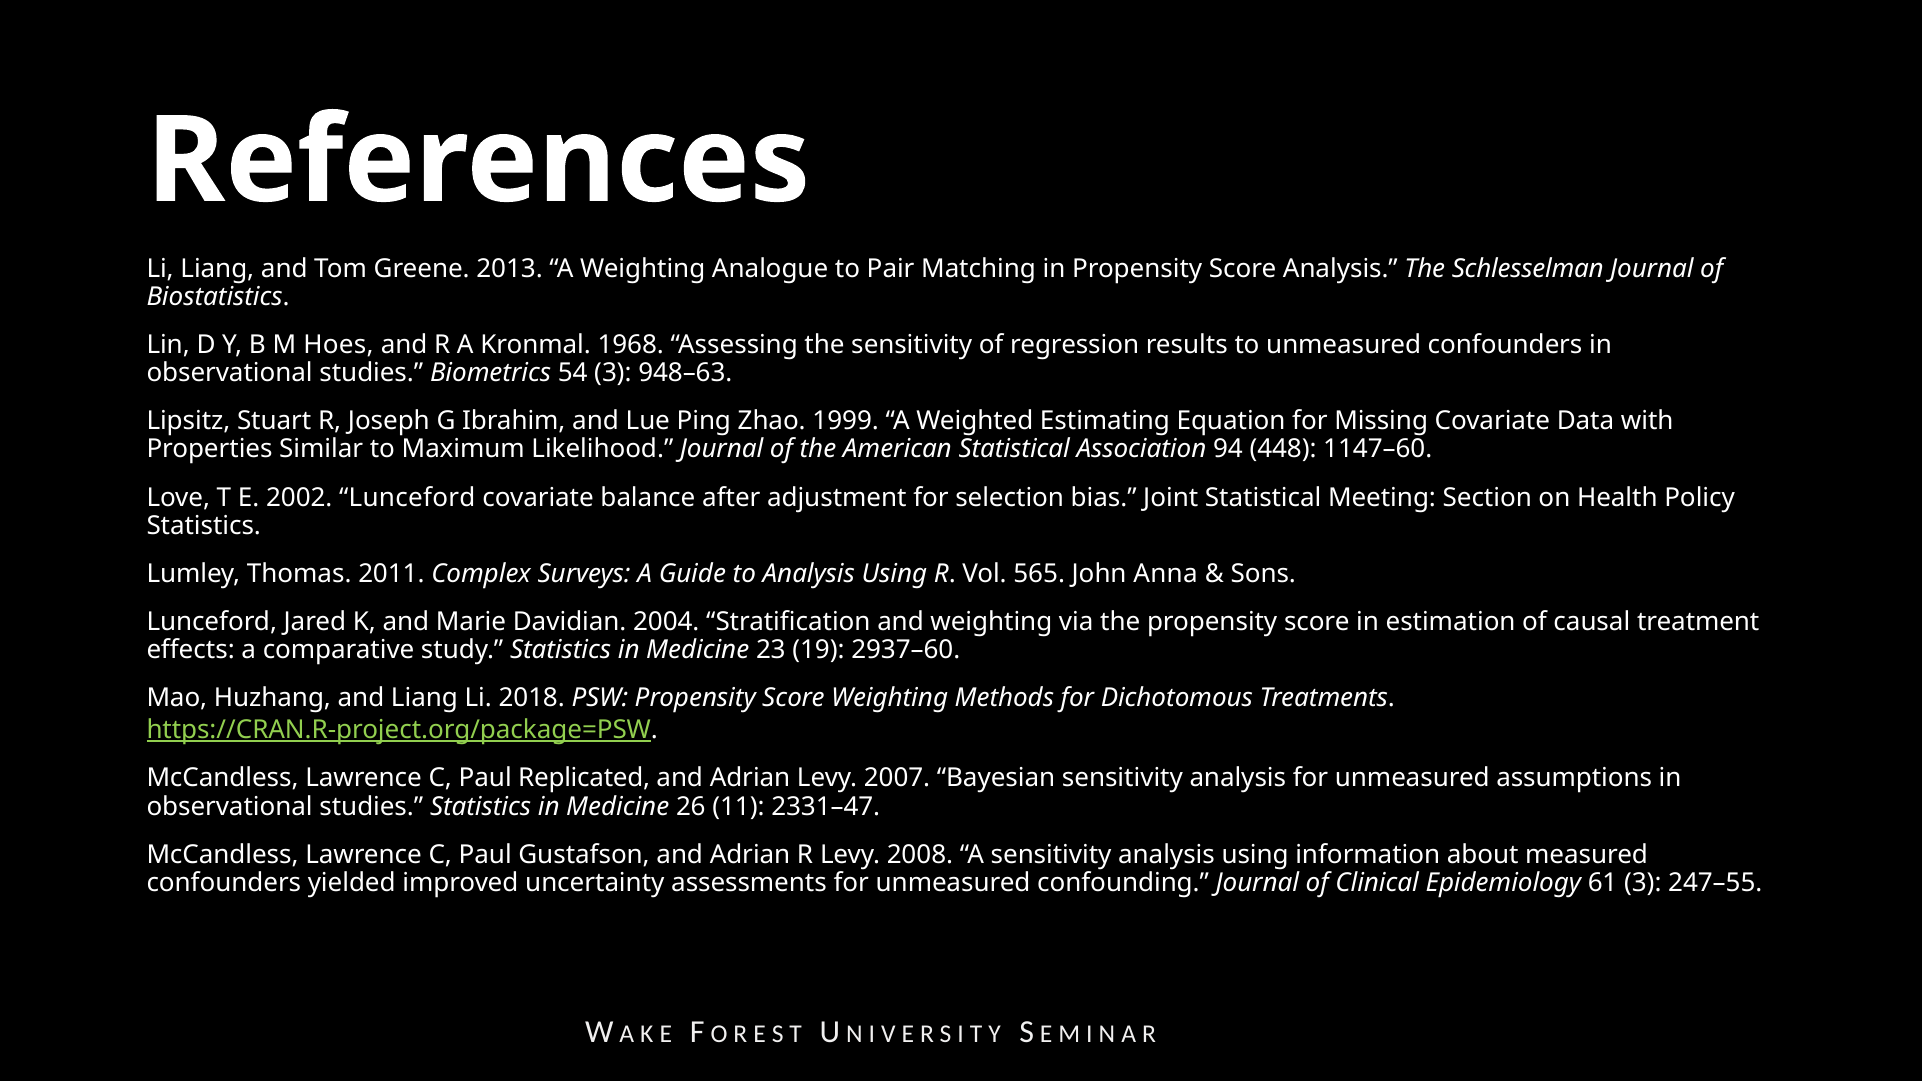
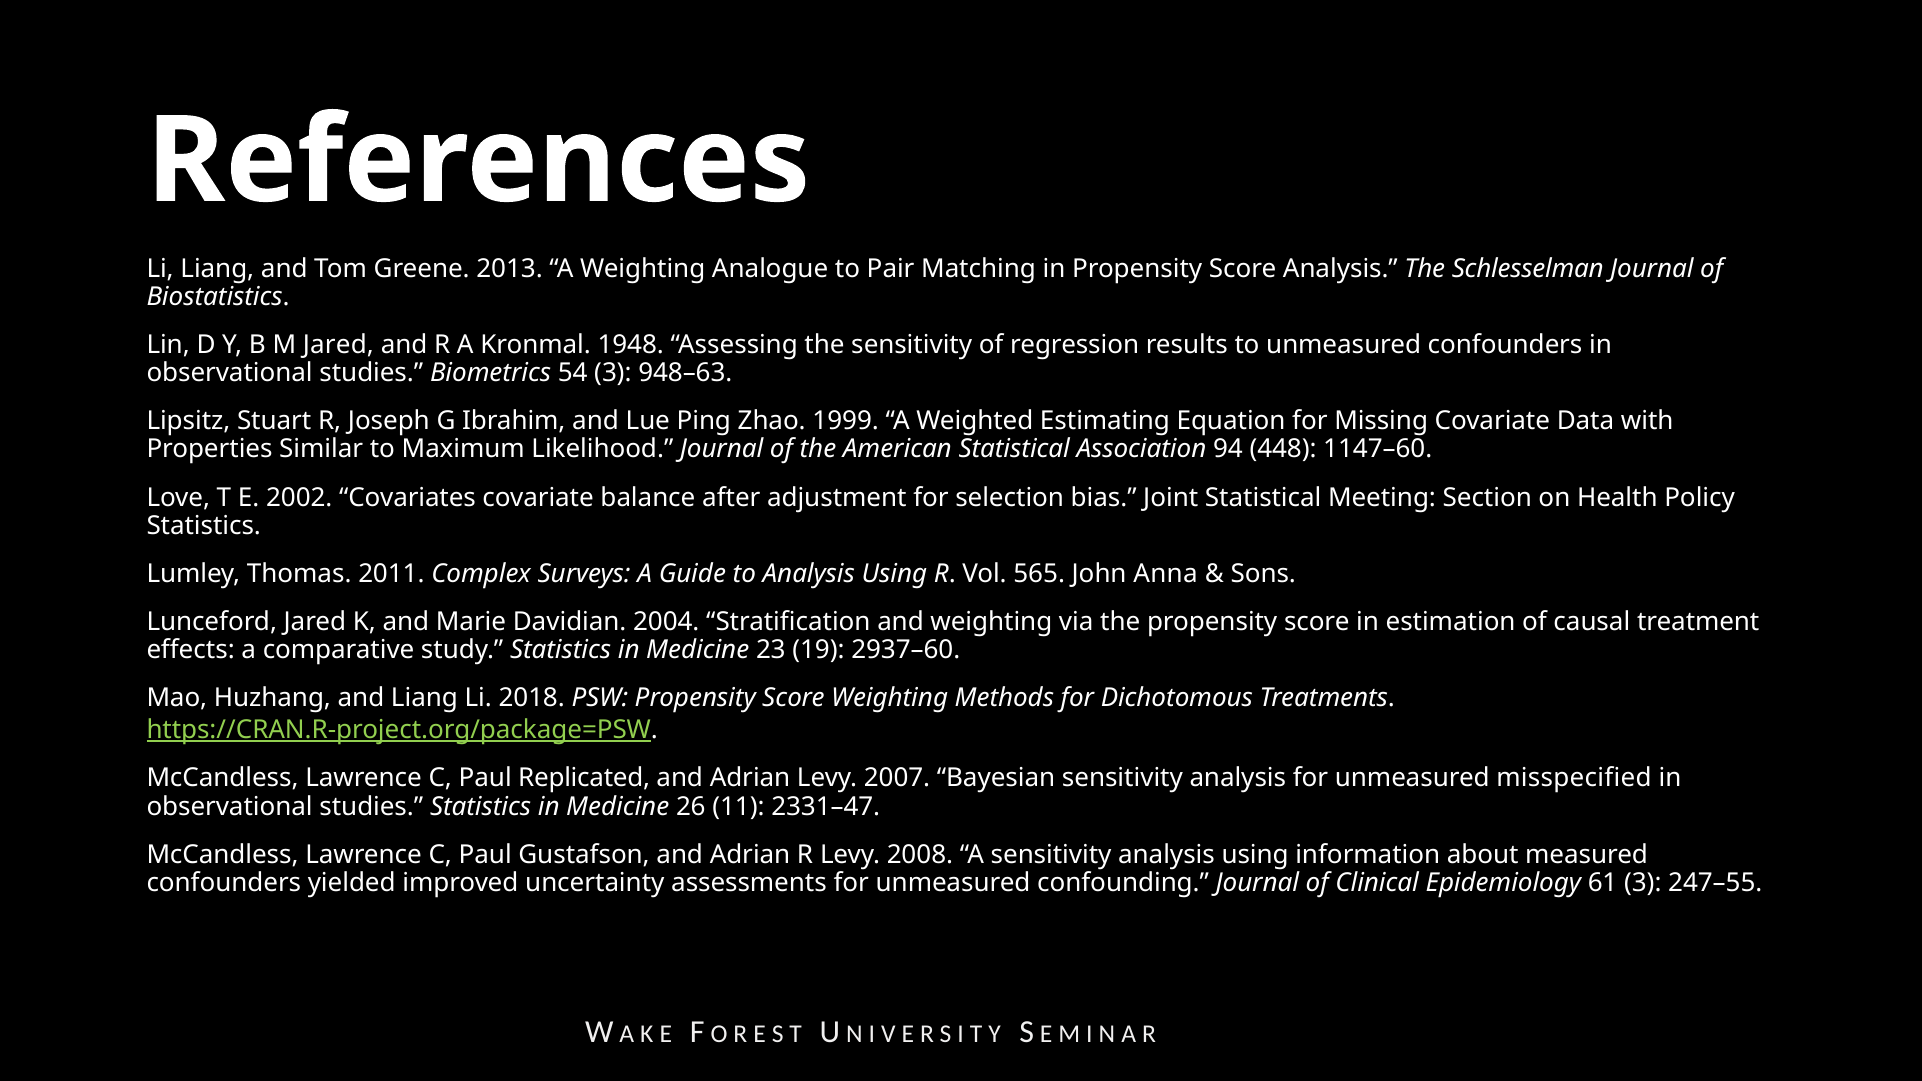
M Hoes: Hoes -> Jared (338, 345)
1968: 1968 -> 1948 (631, 345)
2002 Lunceford: Lunceford -> Covariates (407, 498)
assumptions: assumptions -> misspecified (1574, 778)
